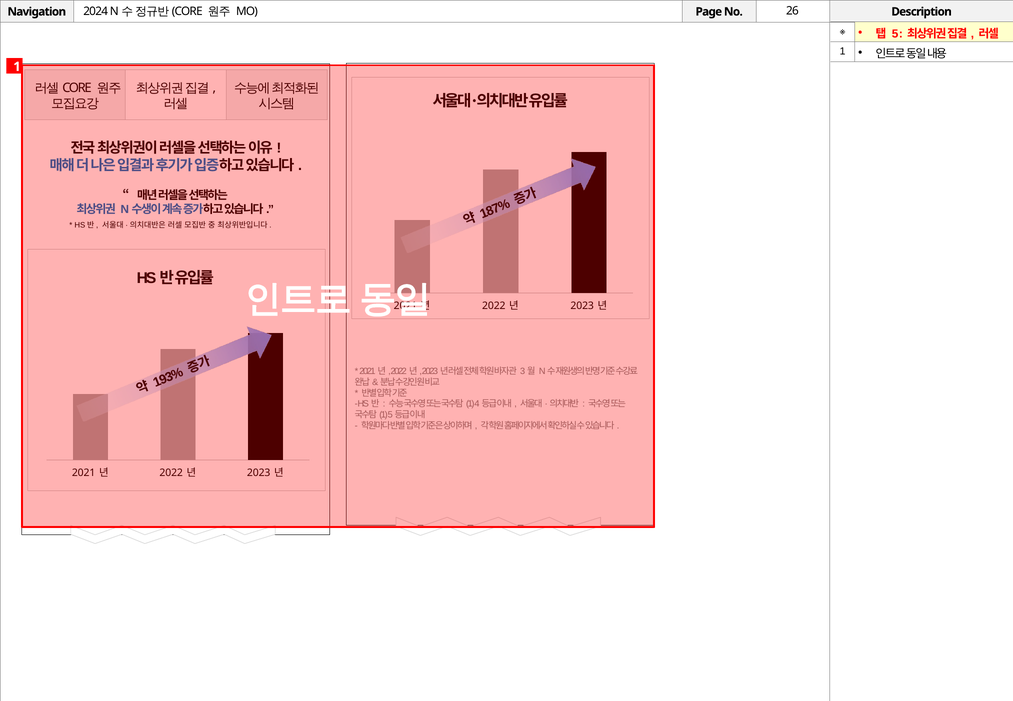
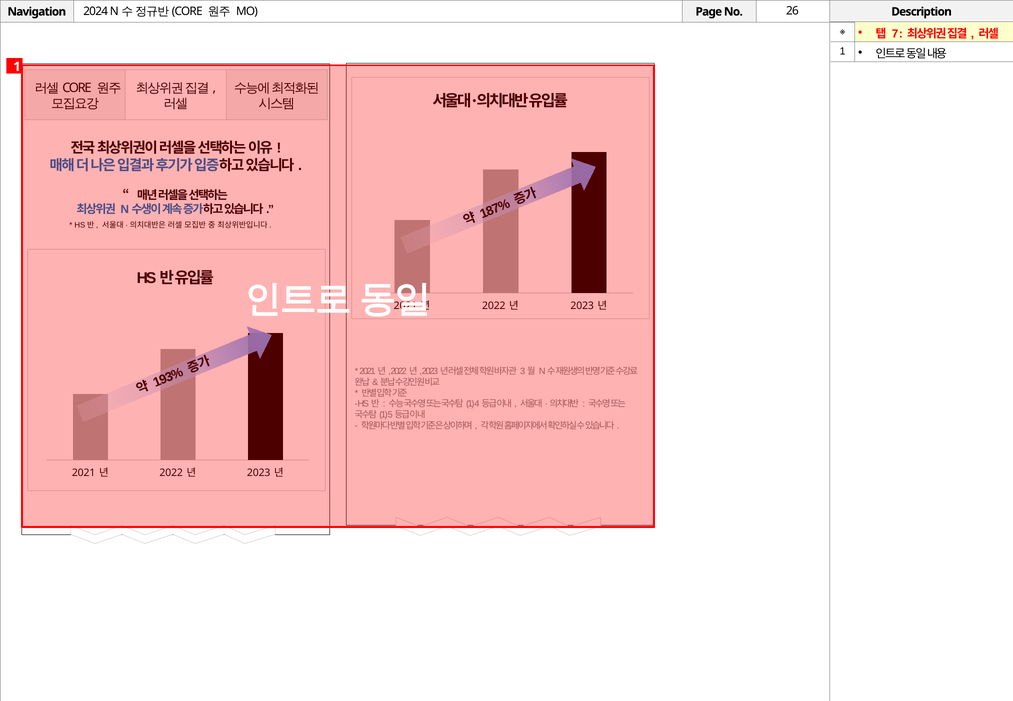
5: 5 -> 7 (895, 34)
